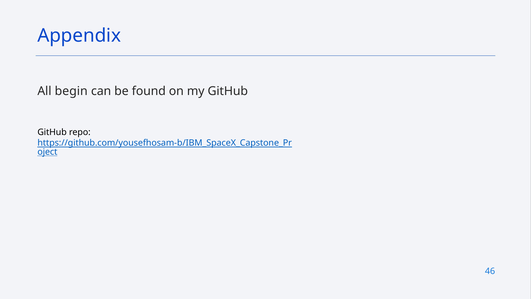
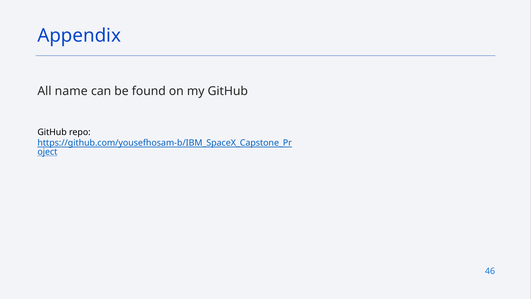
begin: begin -> name (71, 91)
